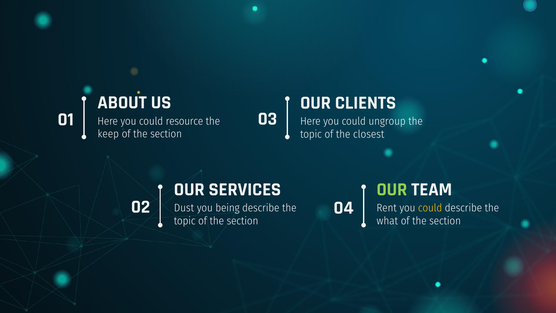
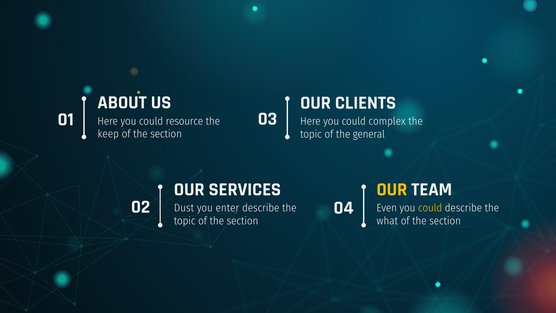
ungroup: ungroup -> complex (387, 121)
closest: closest -> general (369, 134)
OUR colour: light green -> yellow (392, 189)
being: being -> enter (227, 208)
Rent: Rent -> Even (387, 208)
